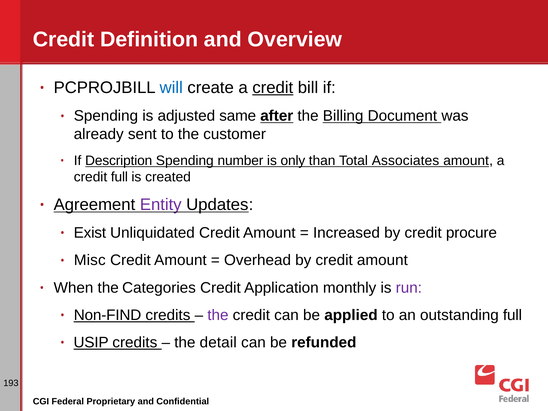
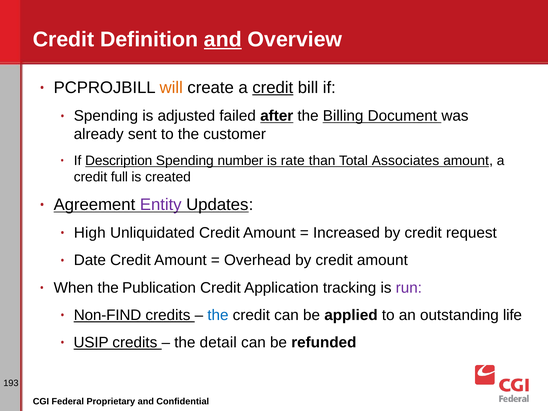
and underline: none -> present (223, 40)
will colour: blue -> orange (171, 88)
same: same -> failed (238, 116)
only: only -> rate (293, 161)
Exist: Exist -> High (90, 233)
procure: procure -> request (471, 233)
Misc: Misc -> Date (90, 260)
Categories: Categories -> Publication (159, 288)
monthly: monthly -> tracking (350, 288)
the colour: purple -> blue (218, 315)
outstanding full: full -> life (512, 315)
